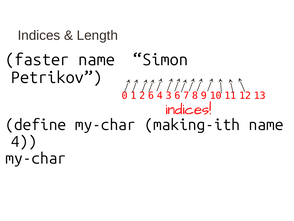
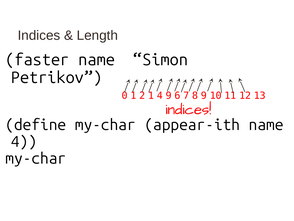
2 6: 6 -> 1 (151, 95)
4 3: 3 -> 9 (169, 95)
making-ith: making-ith -> appear-ith (192, 125)
